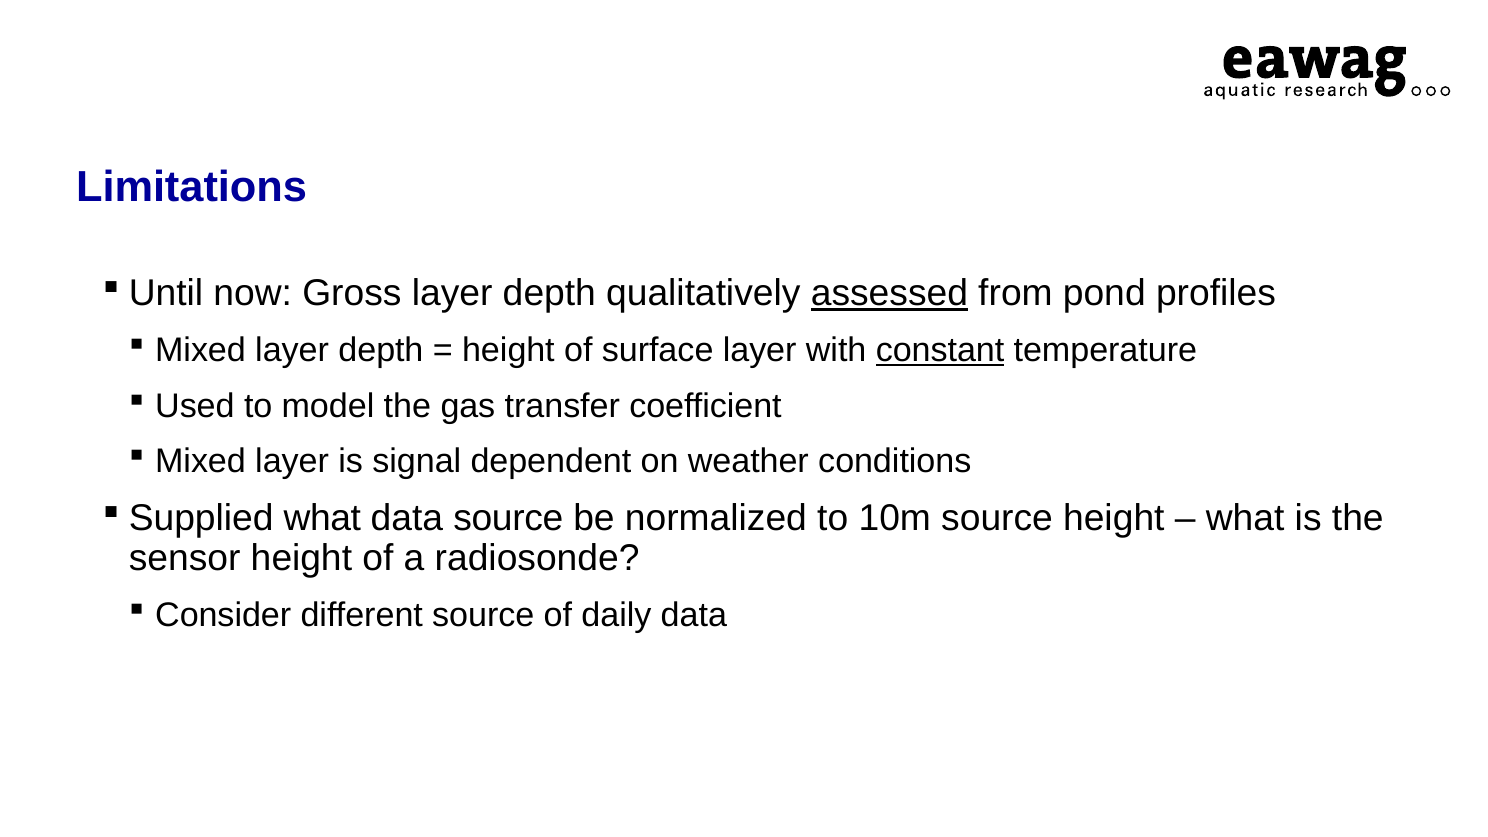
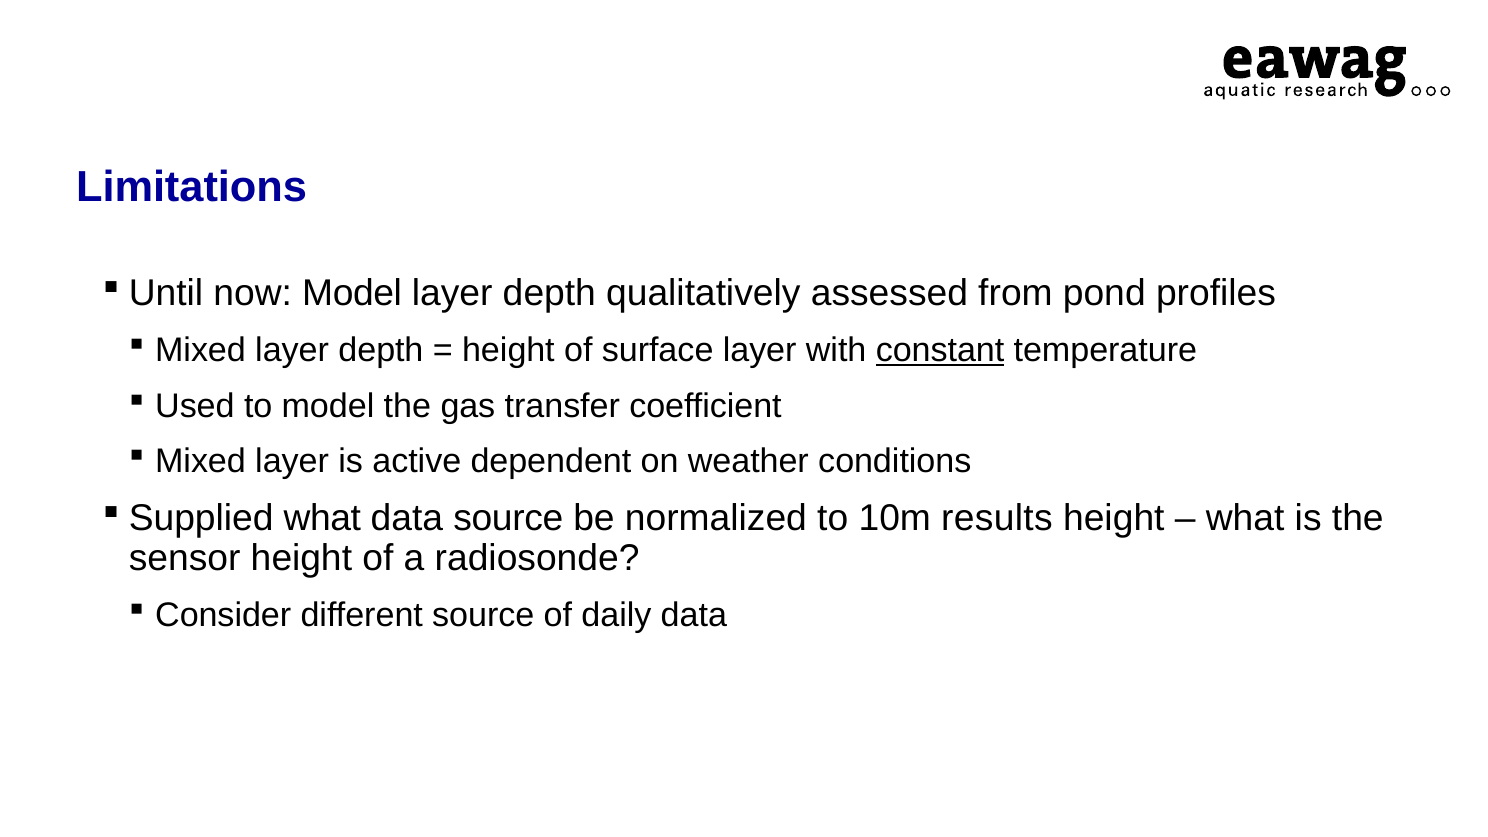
now Gross: Gross -> Model (352, 293)
assessed underline: present -> none (889, 293)
signal: signal -> active (417, 461)
10m source: source -> results (997, 518)
